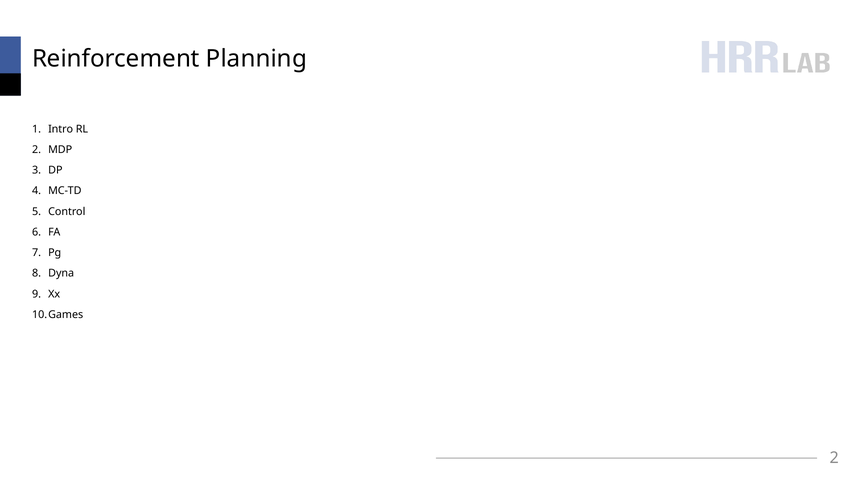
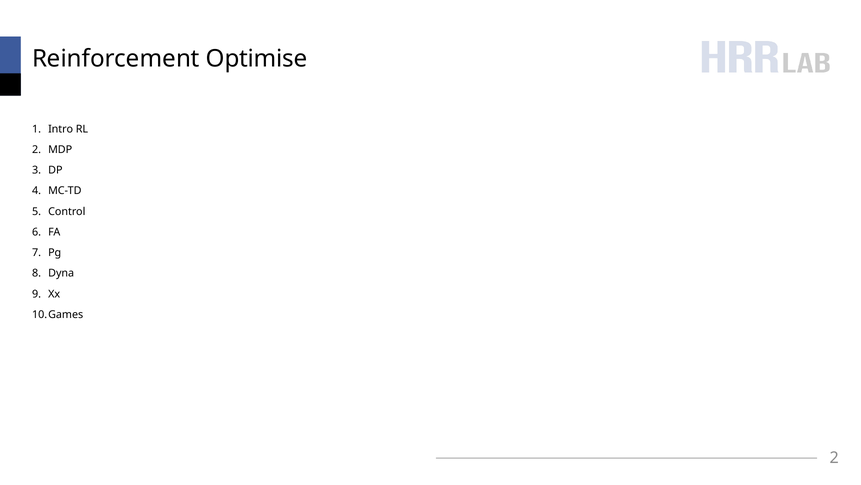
Planning: Planning -> Optimise (257, 59)
